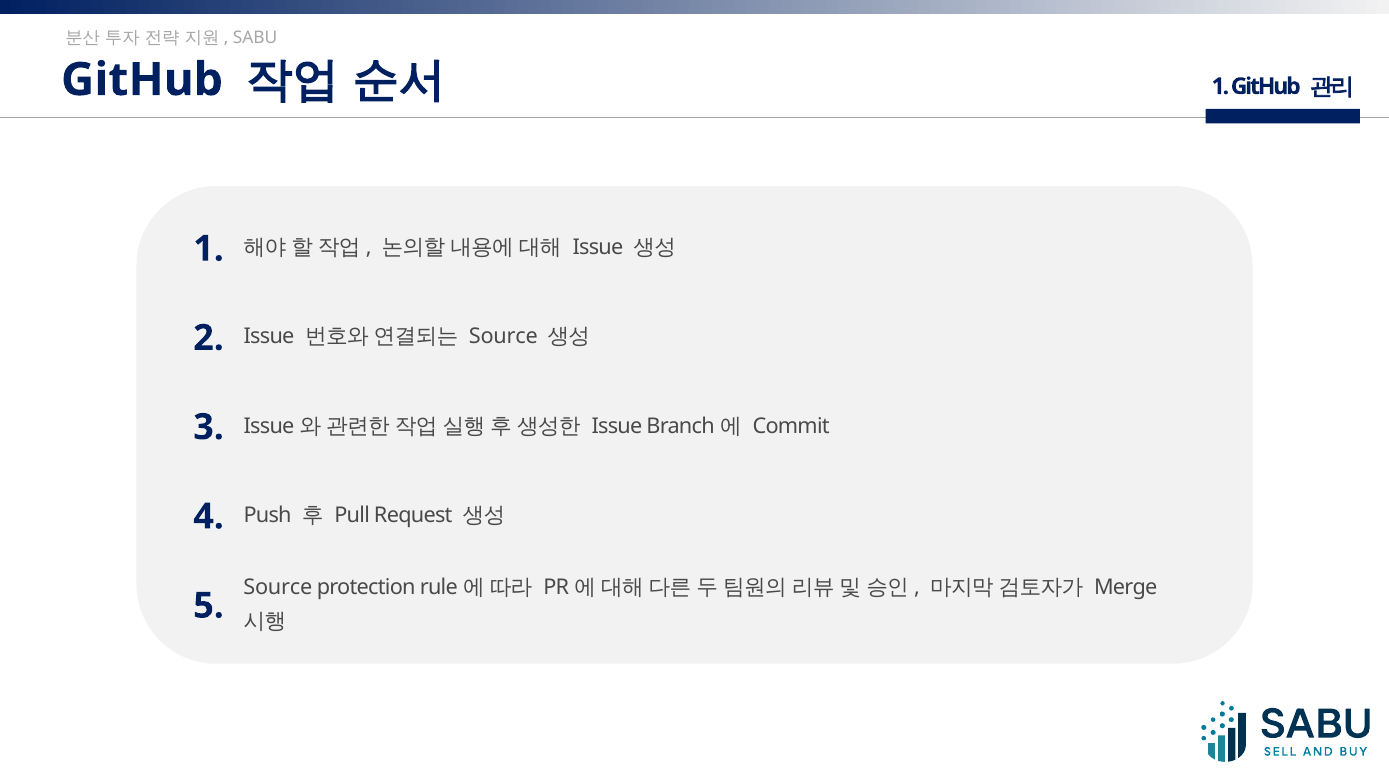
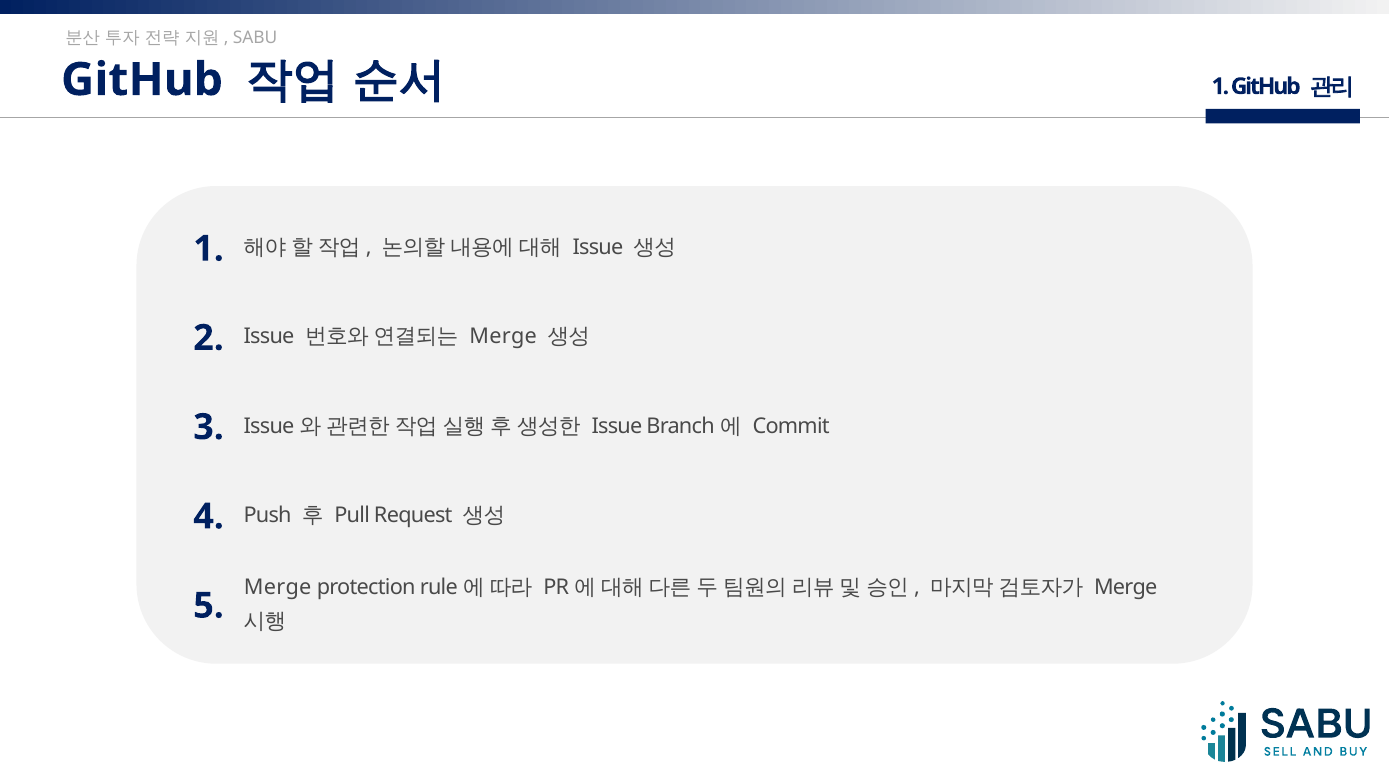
Source: Source -> Merge (503, 337)
Source: Source -> Merge (278, 588)
